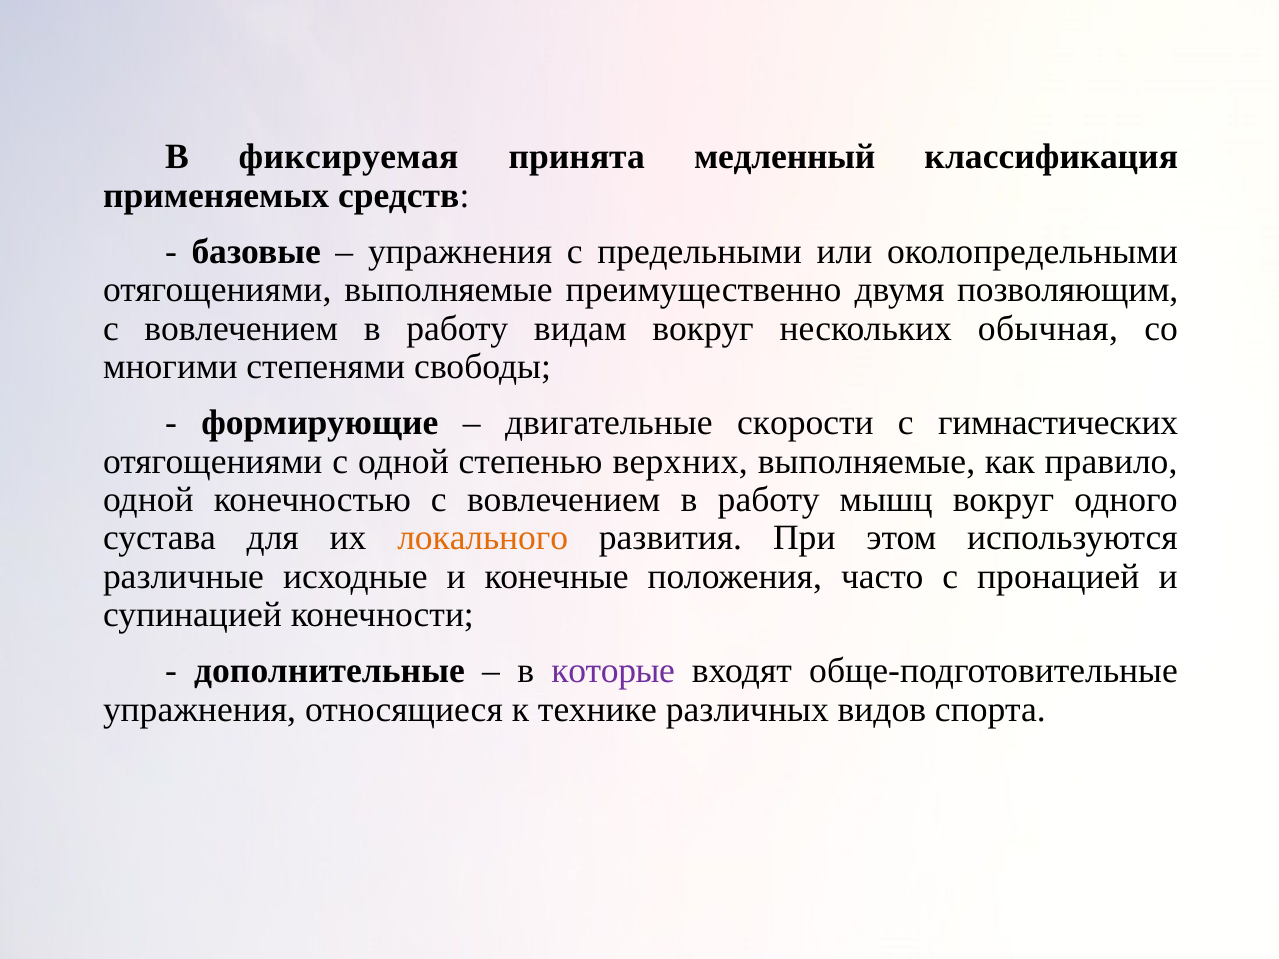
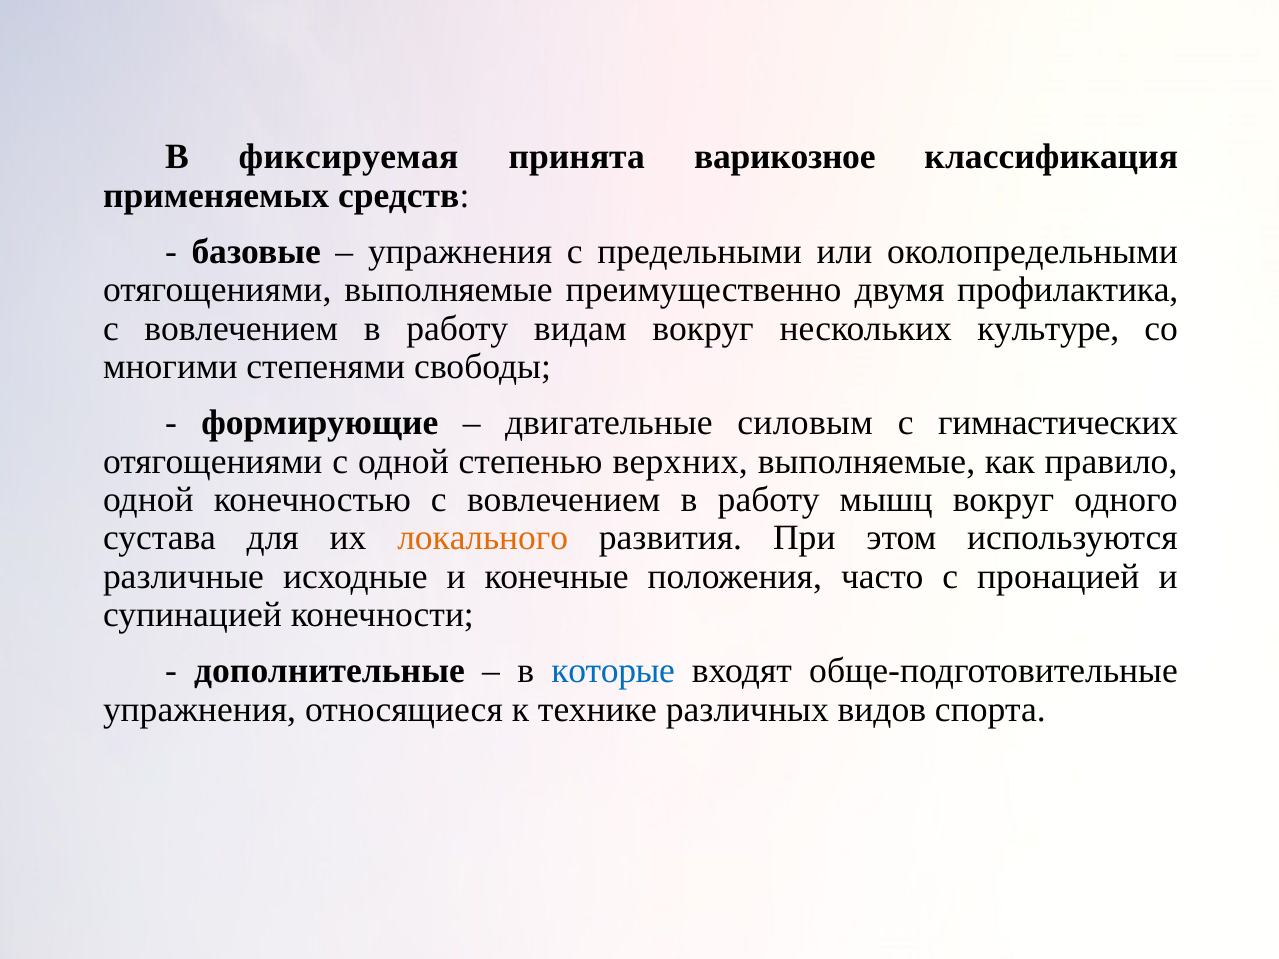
медленный: медленный -> варикозное (785, 157)
позволяющим: позволяющим -> профилактика (1068, 290)
обычная: обычная -> культуре (1048, 329)
скорости: скорости -> силовым (805, 423)
которые colour: purple -> blue (613, 671)
